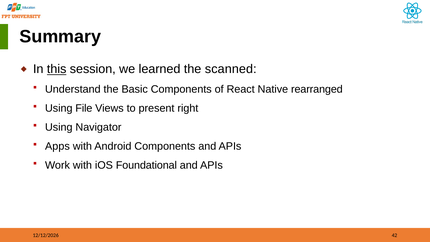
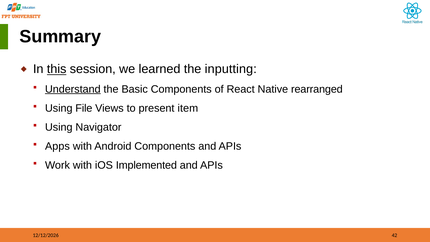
scanned: scanned -> inputting (231, 69)
Understand underline: none -> present (73, 89)
right: right -> item (188, 108)
Foundational: Foundational -> Implemented (146, 165)
